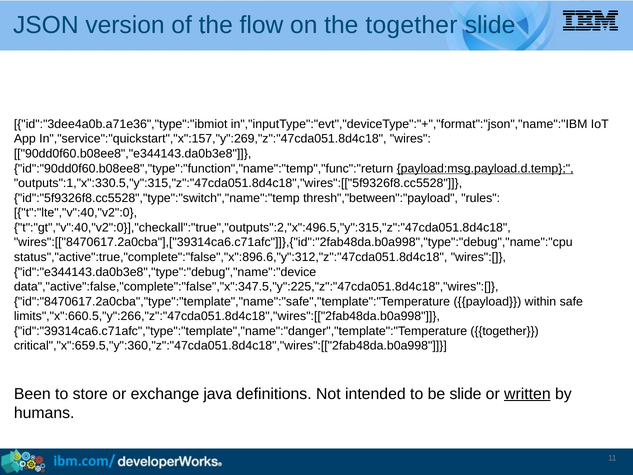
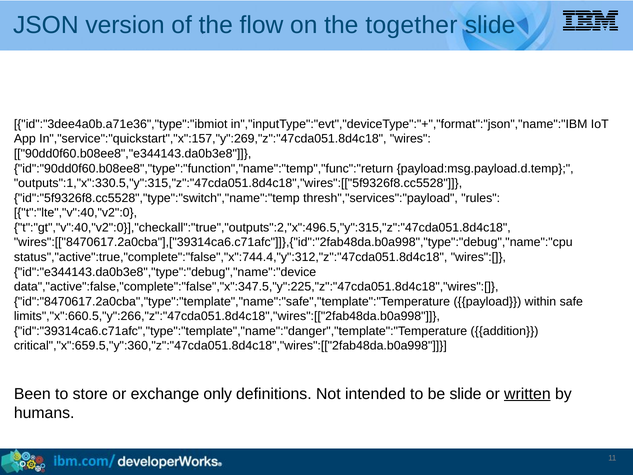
payload:msg.payload.d.temp underline: present -> none (485, 168)
thresh","between":"payload: thresh","between":"payload -> thresh","services":"payload (380, 198)
status","active":true,"complete":"false","x":896.6,"y":312,"z":"47cda051.8d4c18: status","active":true,"complete":"false","x":896.6,"y":312,"z":"47cda051.8d4c18 -> status","active":true,"complete":"false","x":744.4,"y":312,"z":"47cda051.8d4c18 (231, 257)
id":"39314ca6.c71afc","type":"template","name":"danger","template":"Temperature together: together -> addition (504, 331)
java: java -> only (218, 394)
